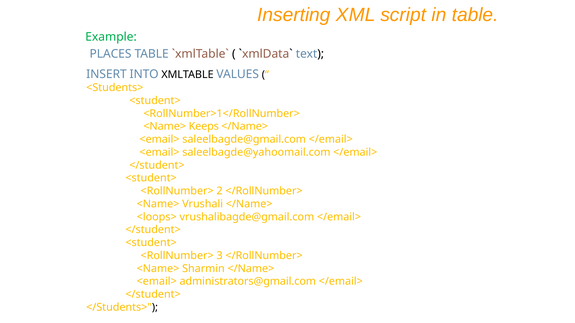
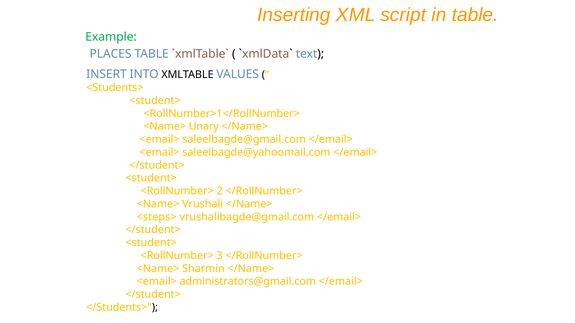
Keeps: Keeps -> Unary (204, 127)
<loops>: <loops> -> <steps> (157, 217)
